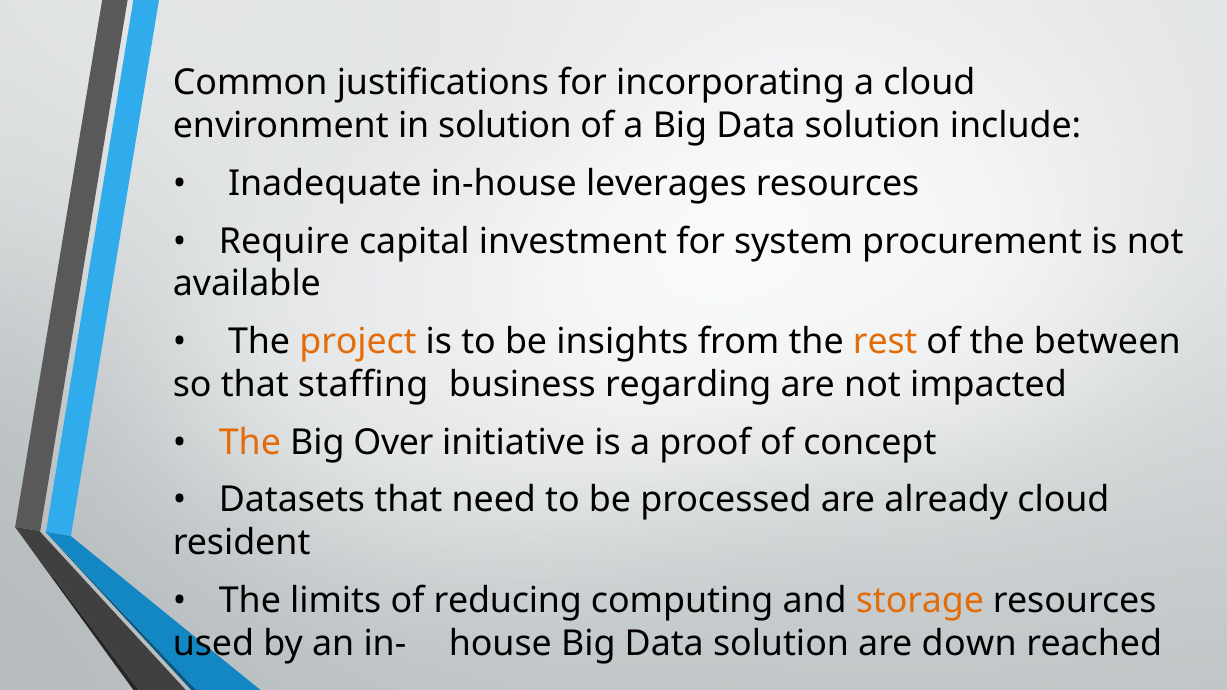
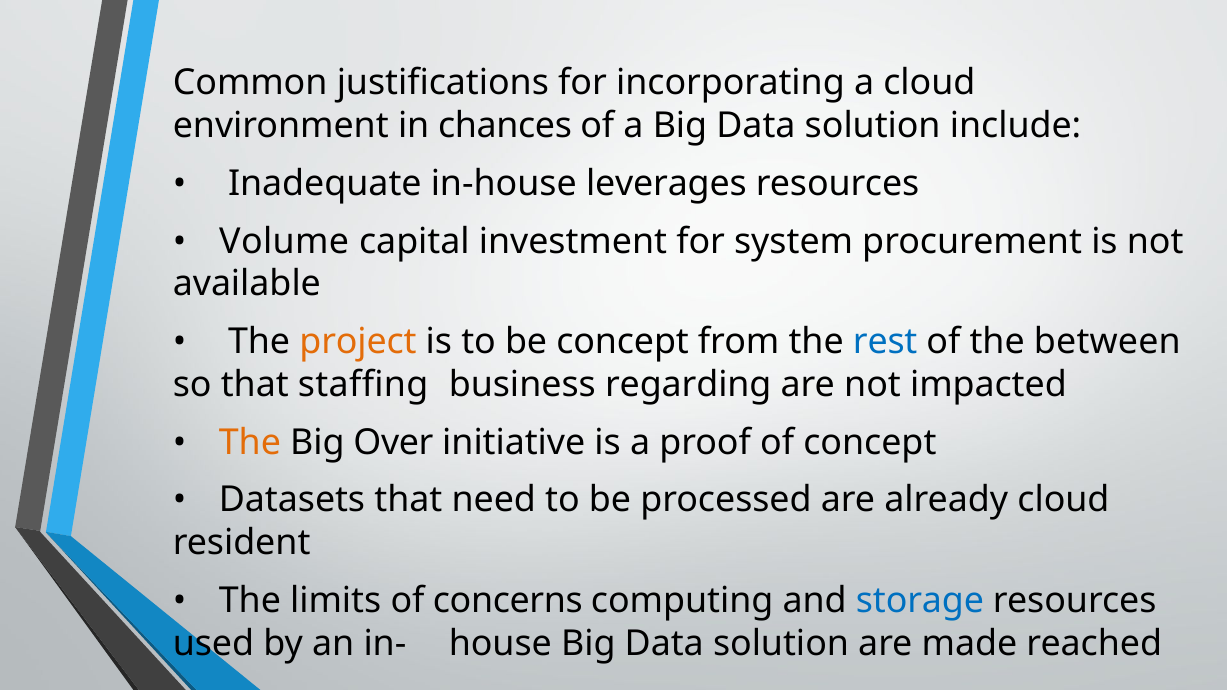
in solution: solution -> chances (505, 126)
Require: Require -> Volume (284, 241)
be insights: insights -> concept (623, 342)
rest colour: orange -> blue (885, 342)
reducing: reducing -> concerns (508, 601)
storage colour: orange -> blue (920, 601)
down: down -> made (969, 644)
